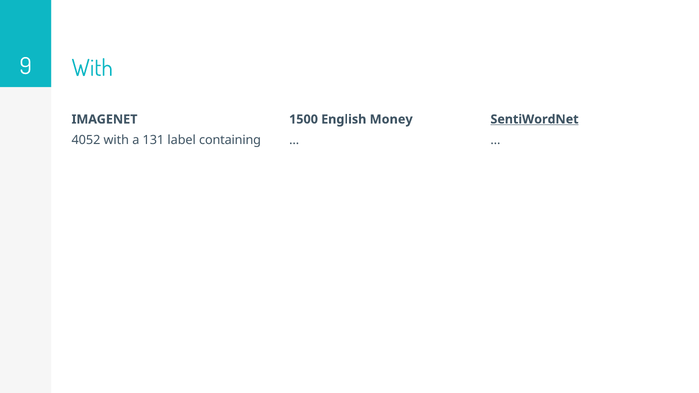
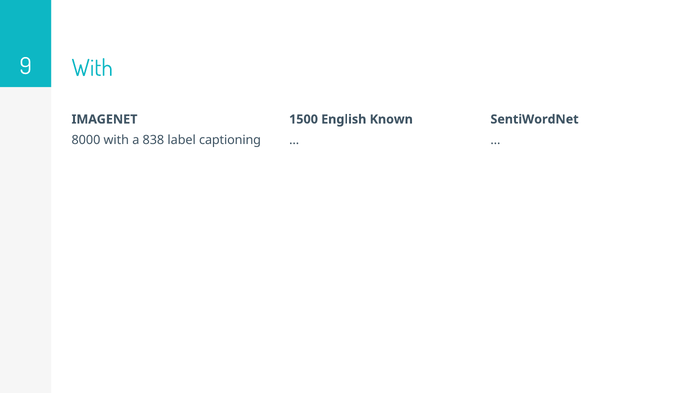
SentiWordNet underline: present -> none (535, 119)
Money: Money -> Known (391, 119)
4052: 4052 -> 8000 (86, 140)
131: 131 -> 838 (153, 140)
containing: containing -> captioning (230, 140)
